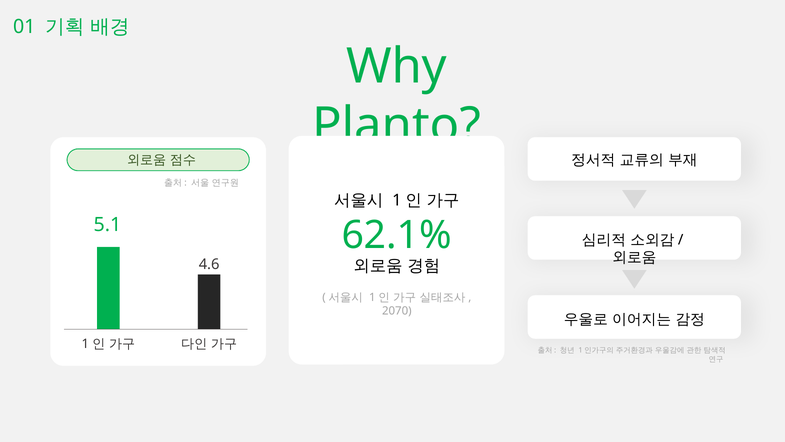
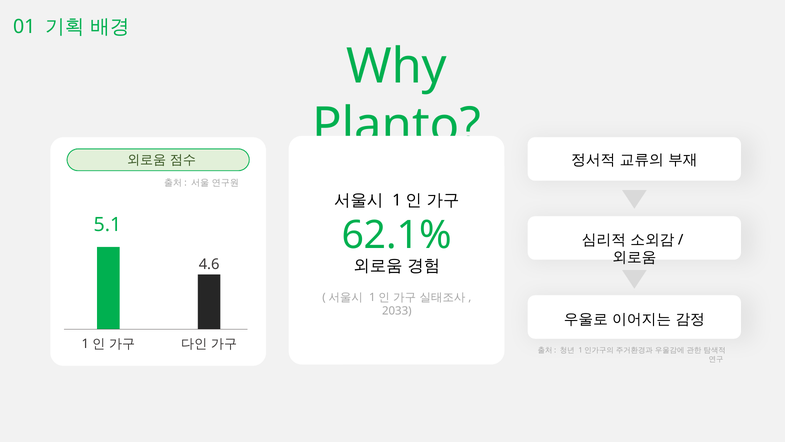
2070: 2070 -> 2033 (397, 311)
